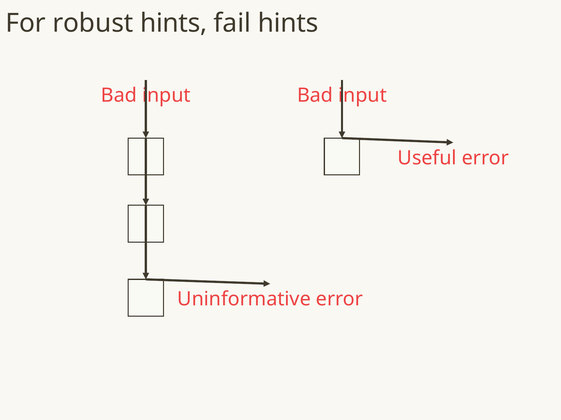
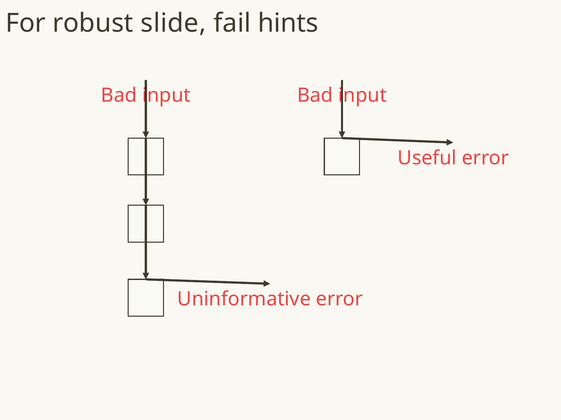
robust hints: hints -> slide (173, 23)
